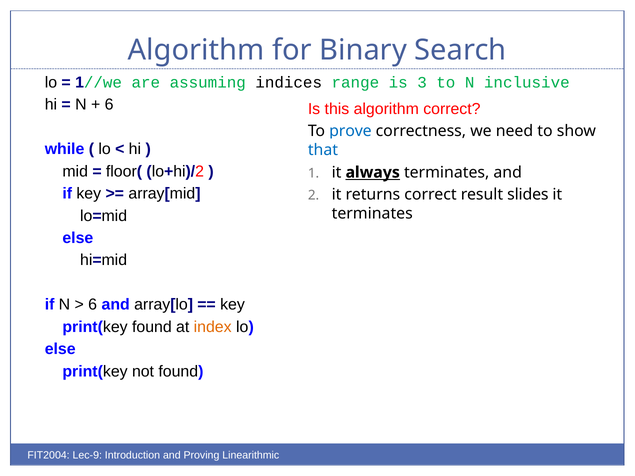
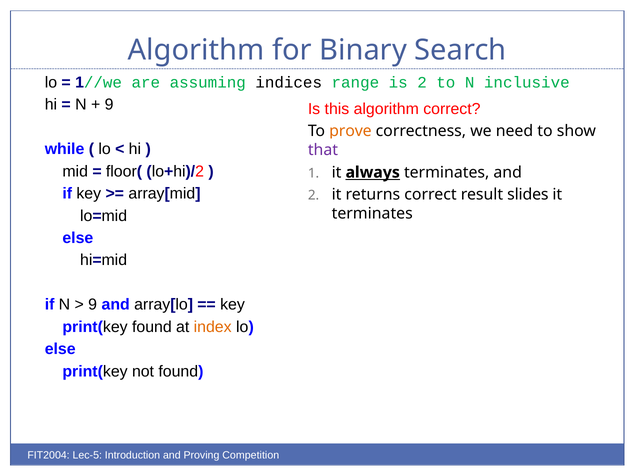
is 3: 3 -> 2 (422, 83)
6: 6 -> 9 (109, 105)
prove colour: blue -> orange (350, 131)
that colour: blue -> purple (323, 150)
6: 6 -> 9 (93, 305)
Lec-9: Lec-9 -> Lec-5 (87, 455)
Linearithmic: Linearithmic -> Competition (251, 455)
